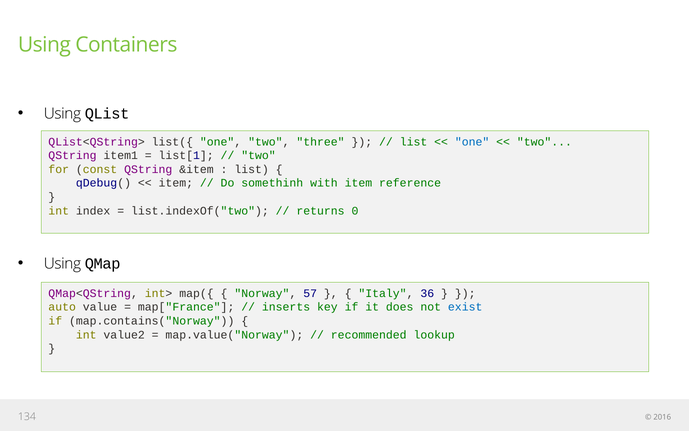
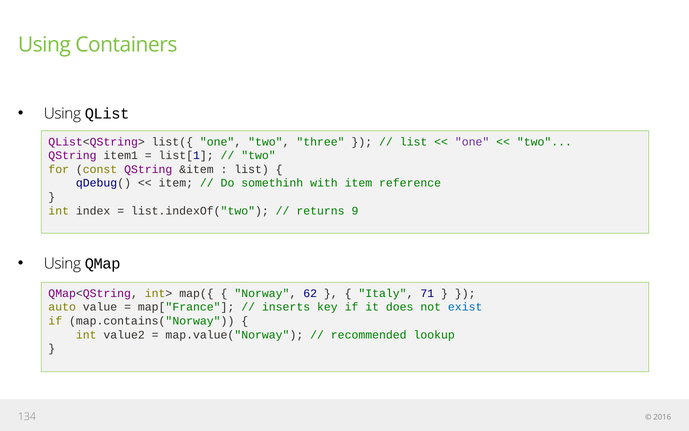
one colour: blue -> purple (472, 142)
0: 0 -> 9 (355, 211)
57: 57 -> 62 (310, 293)
36: 36 -> 71 (427, 293)
